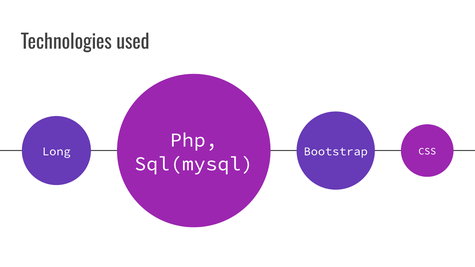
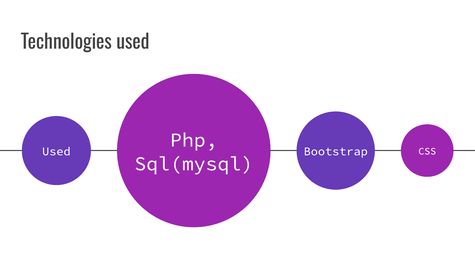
Long: Long -> Used (56, 151)
